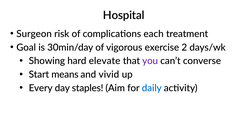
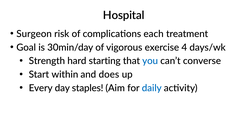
2: 2 -> 4 (184, 47)
Showing: Showing -> Strength (47, 61)
elevate: elevate -> starting (105, 61)
you colour: purple -> blue (150, 61)
means: means -> within (65, 74)
vivid: vivid -> does (109, 74)
